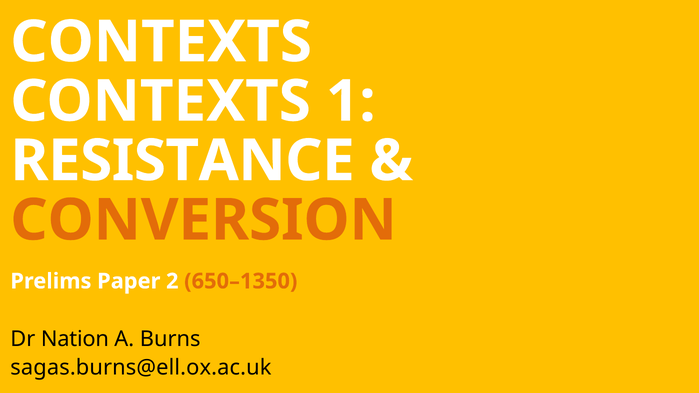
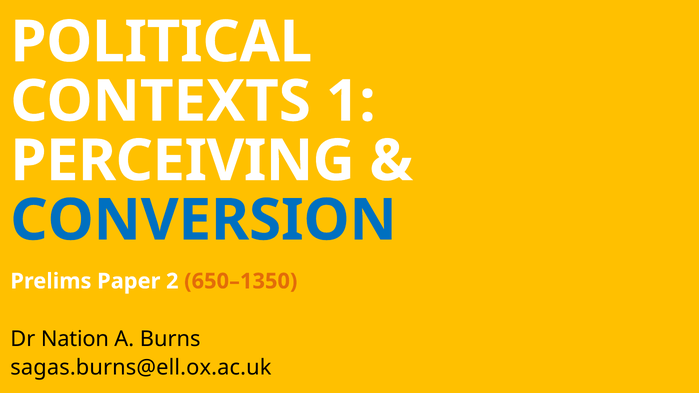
CONTEXTS: CONTEXTS -> POLITICAL (161, 42)
RESISTANCE: RESISTANCE -> PERCEIVING (183, 161)
CONVERSION colour: orange -> blue (204, 220)
